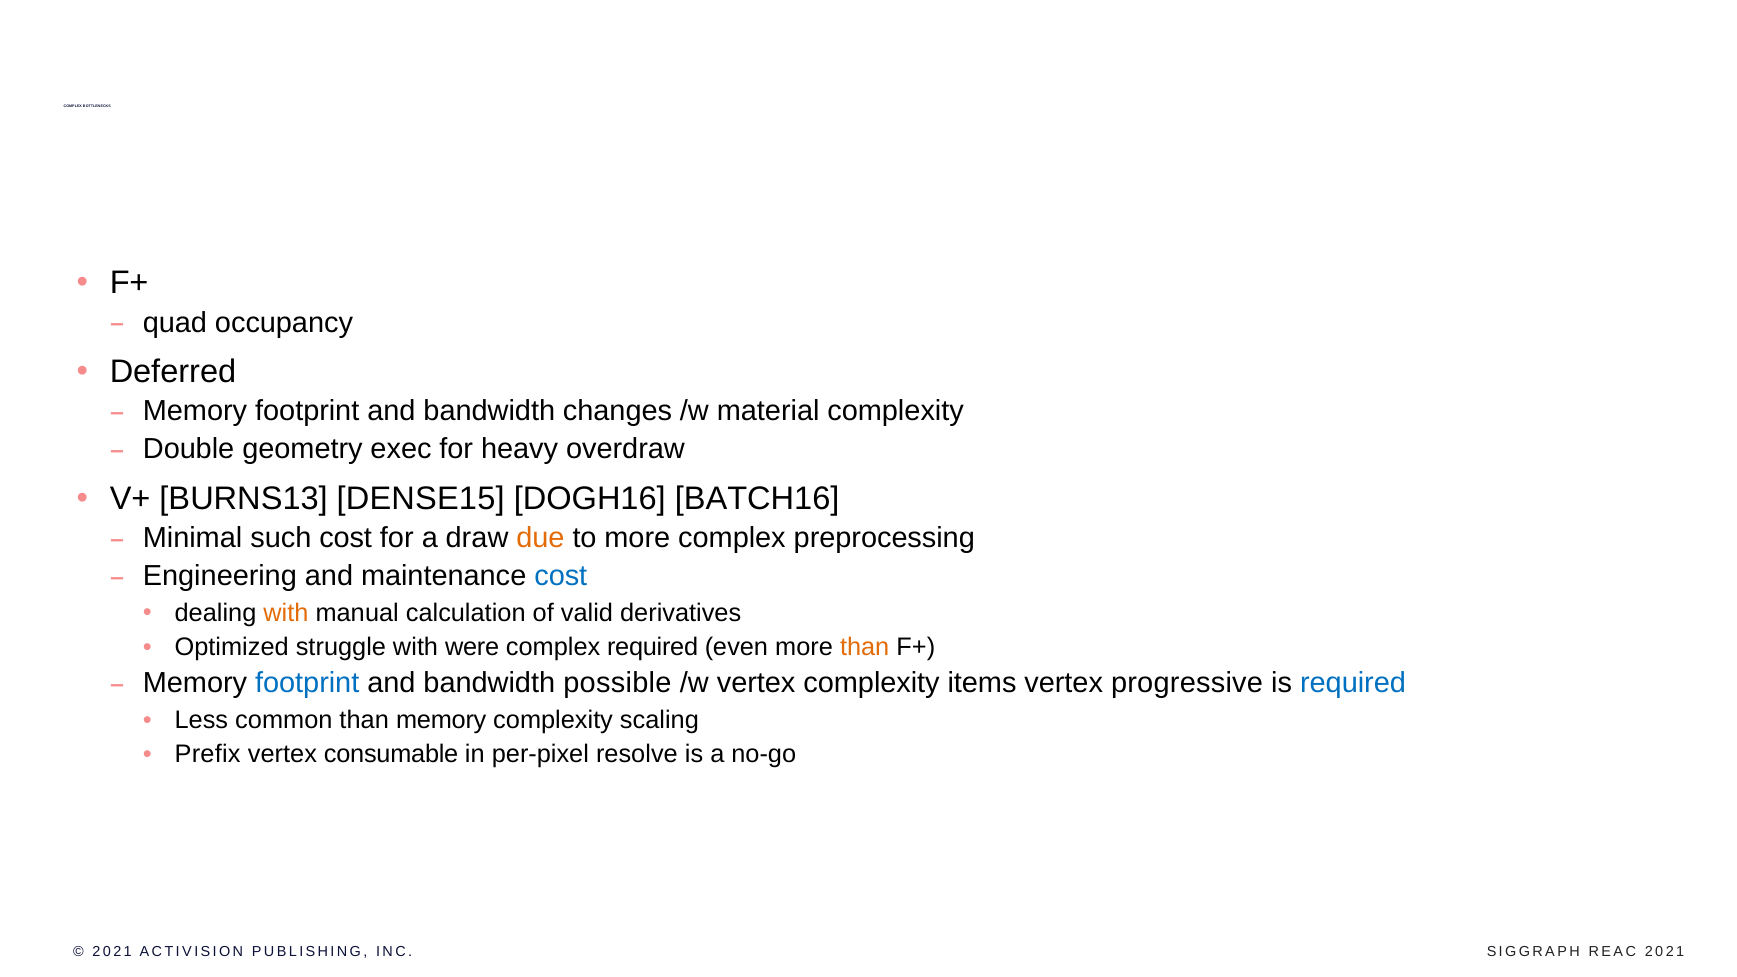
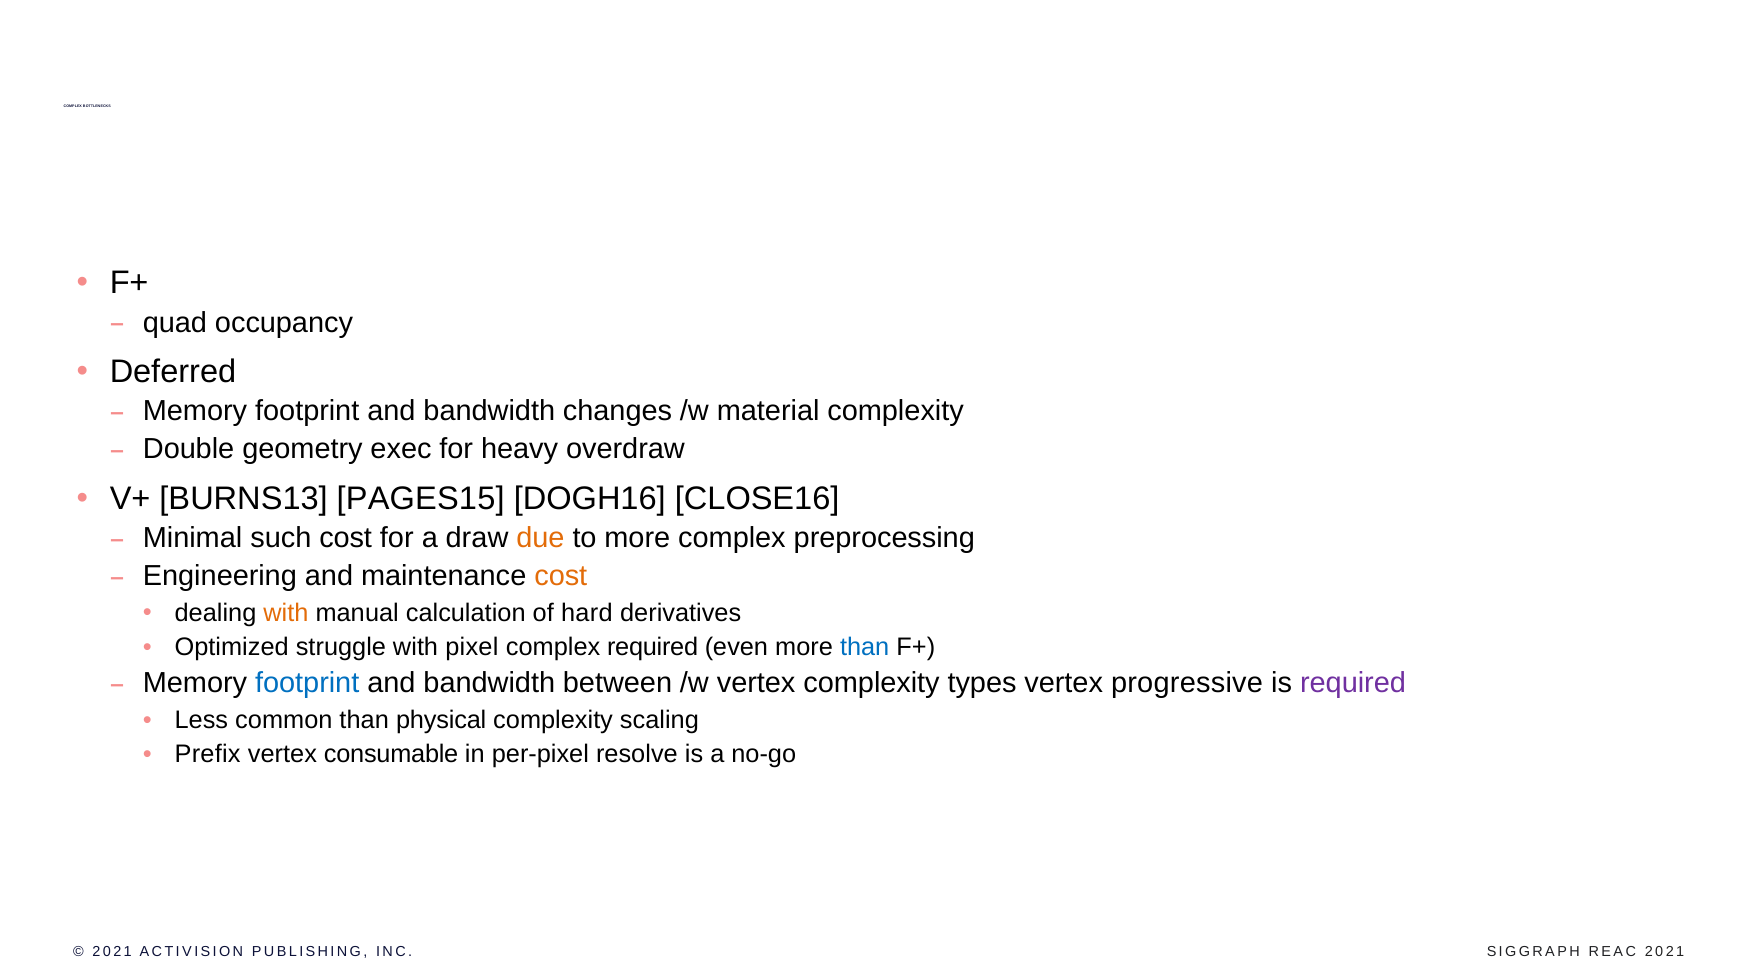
DENSE15: DENSE15 -> PAGES15 (421, 498)
BATCH16: BATCH16 -> CLOSE16 (757, 498)
cost colour: blue -> orange (561, 576)
valid: valid -> hard (587, 613)
were: were -> pixel (472, 647)
than colour: orange -> blue (865, 647)
possible: possible -> between (618, 683)
items: items -> types (982, 683)
required colour: blue -> purple (1353, 683)
than memory: memory -> physical (441, 720)
